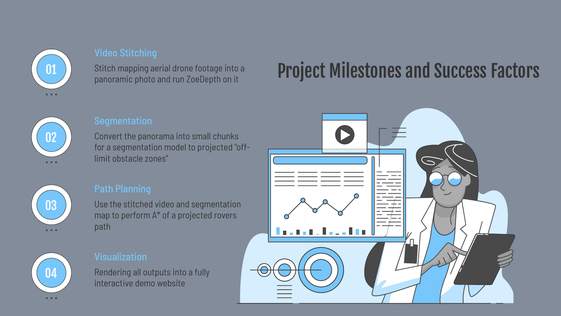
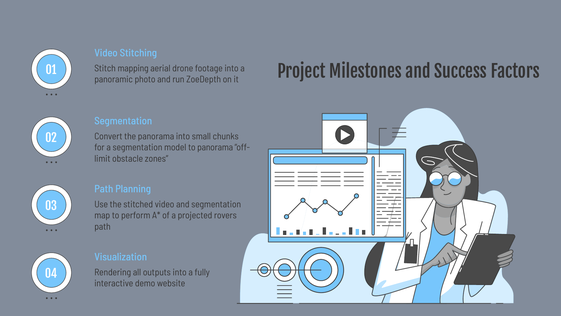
to projected: projected -> panorama (215, 147)
